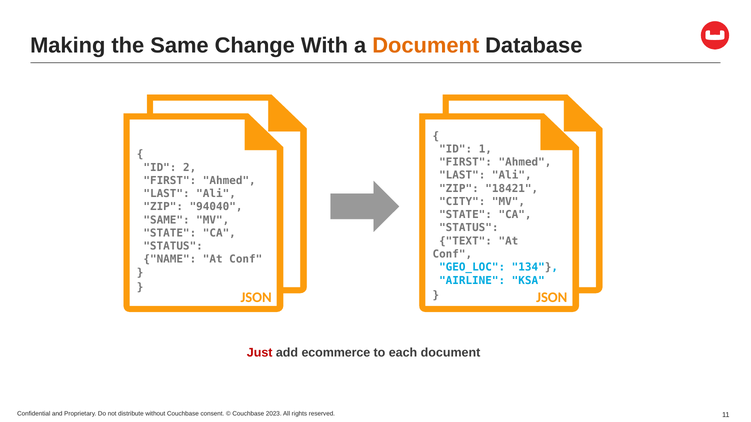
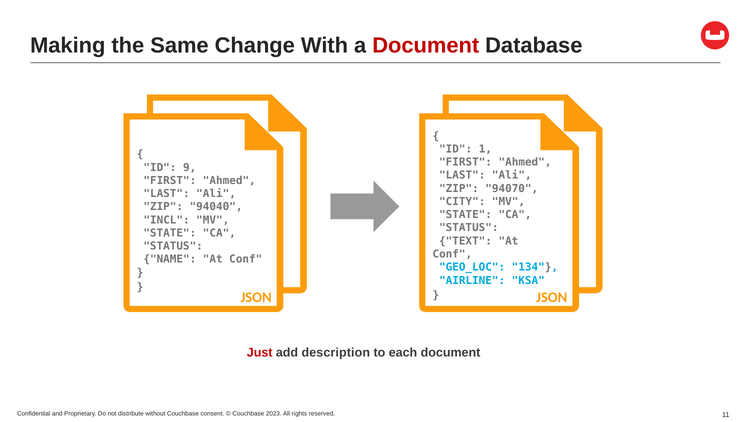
Document colour: orange -> red (426, 46)
2: 2 -> 9 (190, 168)
18421: 18421 -> 94070 (512, 189)
SAME: SAME -> INCL (167, 220)
ecommerce: ecommerce -> description (336, 353)
